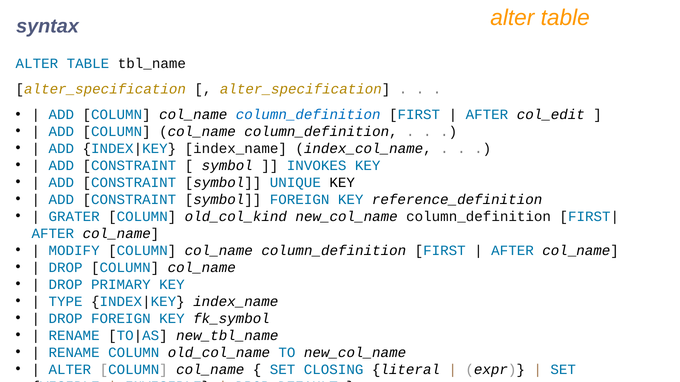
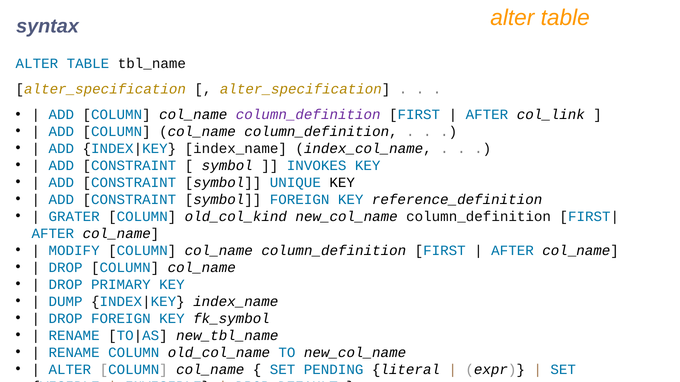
column_definition colour: blue -> purple (308, 115)
col_edit: col_edit -> col_link (551, 115)
TYPE: TYPE -> DUMP (66, 302)
CLOSING: CLOSING -> PENDING (334, 370)
